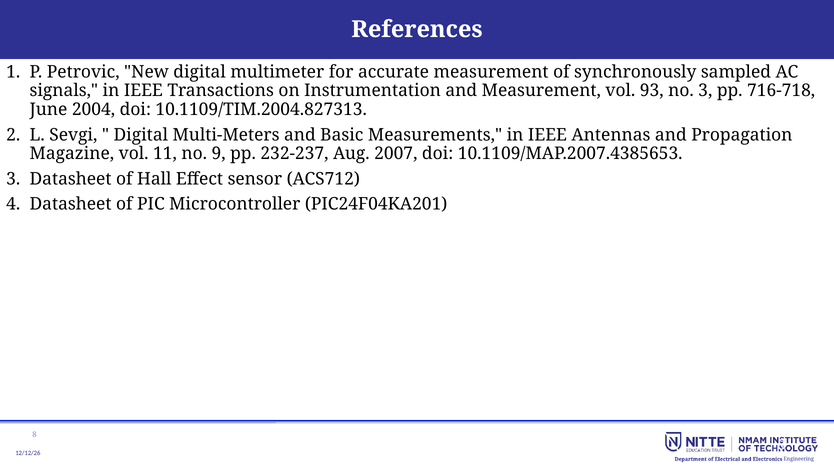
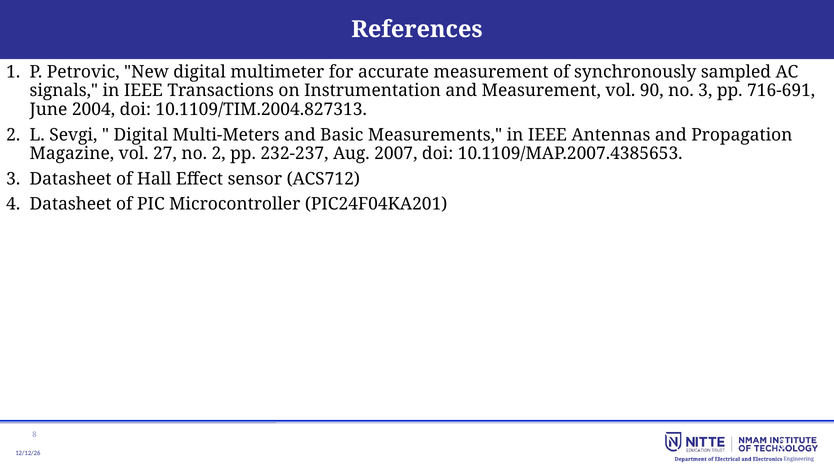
93: 93 -> 90 (652, 91)
716-718: 716-718 -> 716-691 (781, 91)
11: 11 -> 27 (165, 154)
no 9: 9 -> 2 (219, 154)
